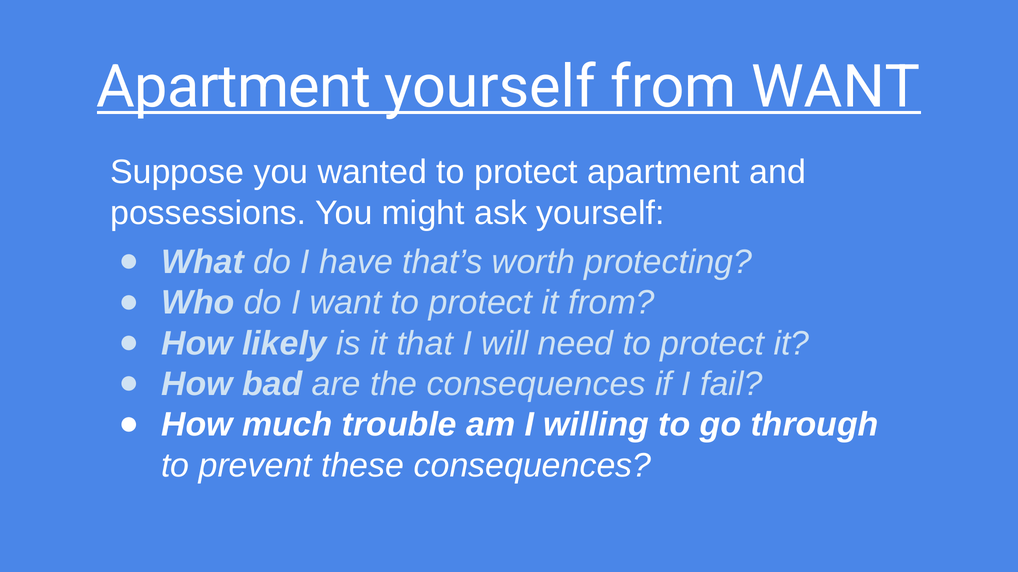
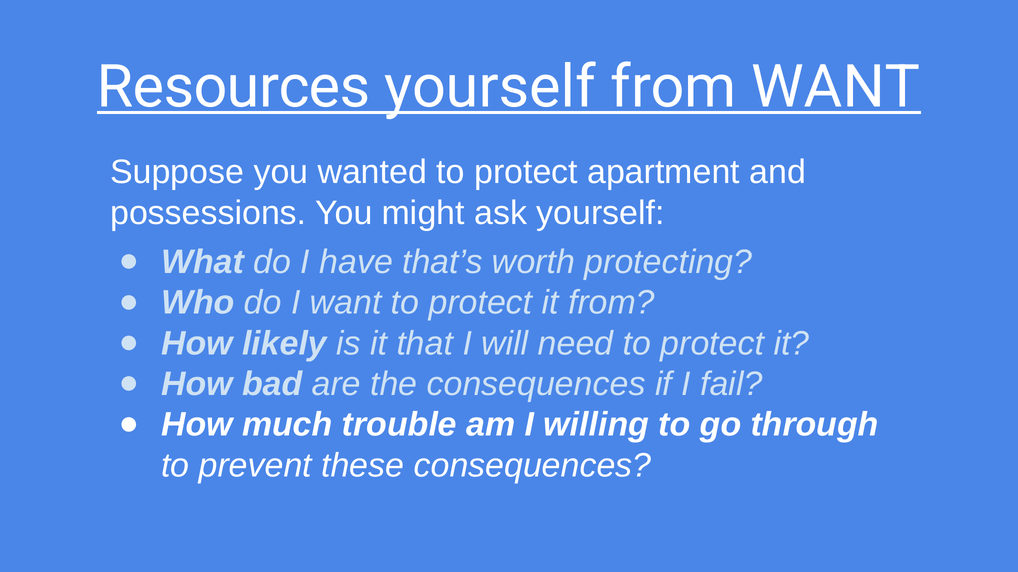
Apartment: Apartment -> Resources (234, 87)
